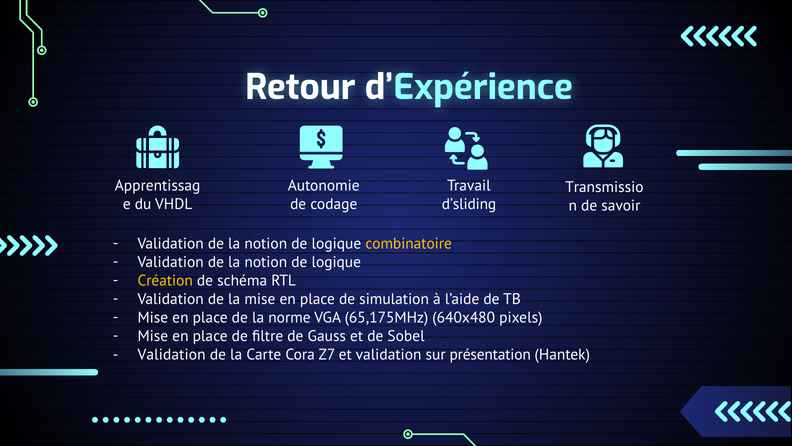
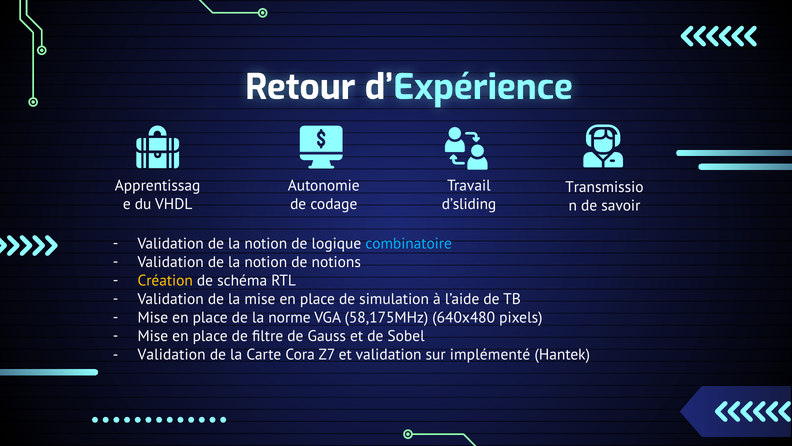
combinatoire colour: yellow -> light blue (409, 244)
logique: logique -> notions (336, 262)
65,175MHz: 65,175MHz -> 58,175MHz (386, 318)
présentation: présentation -> implémenté (490, 354)
